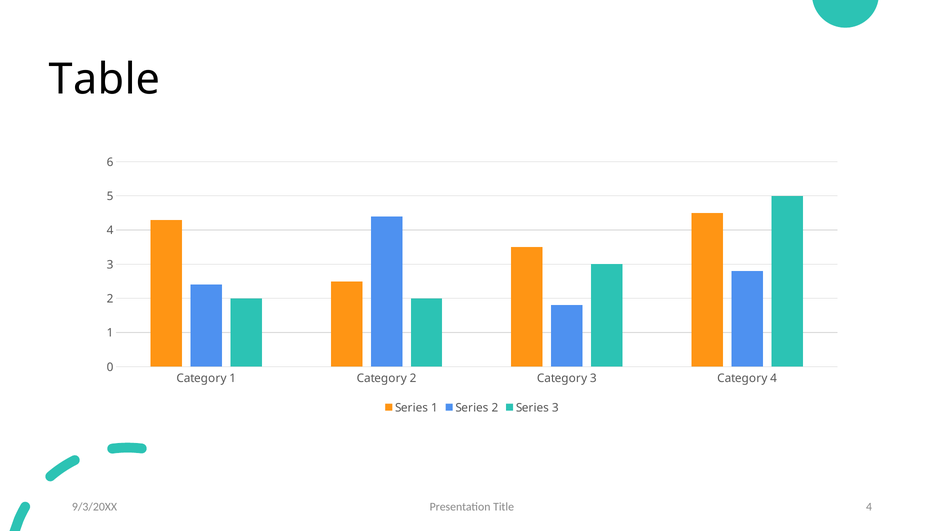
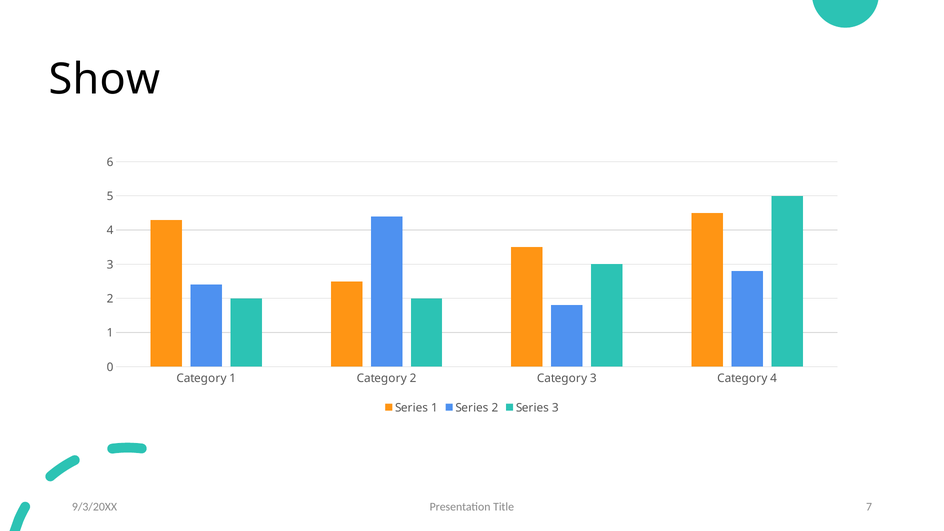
Table: Table -> Show (105, 79)
Title 4: 4 -> 7 (869, 507)
